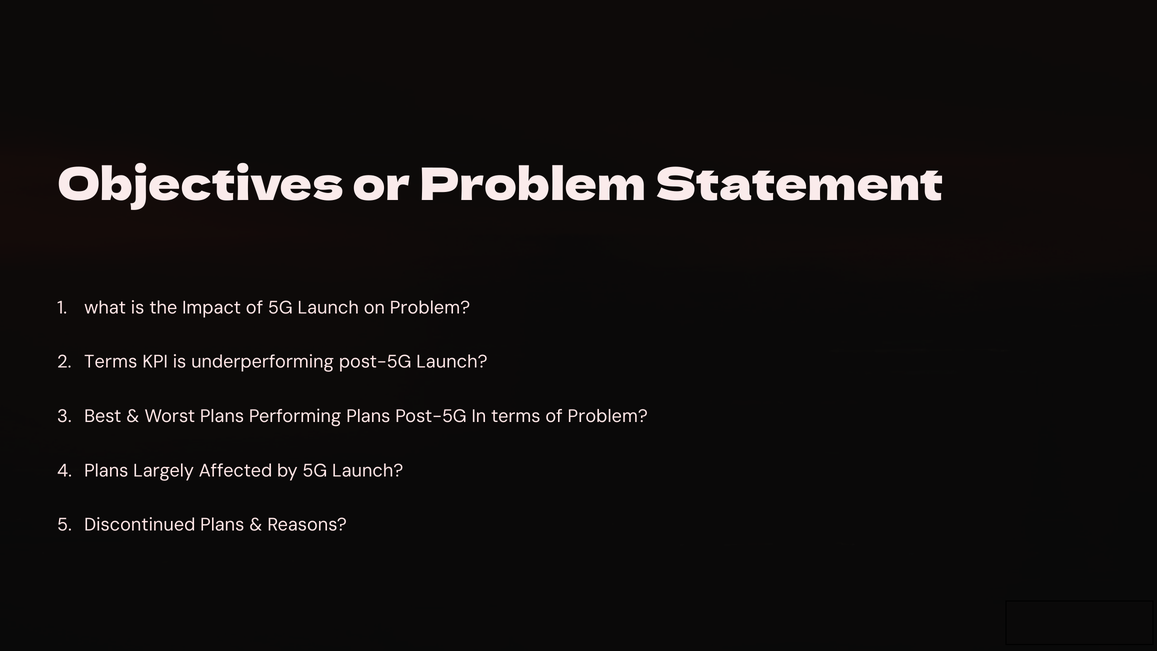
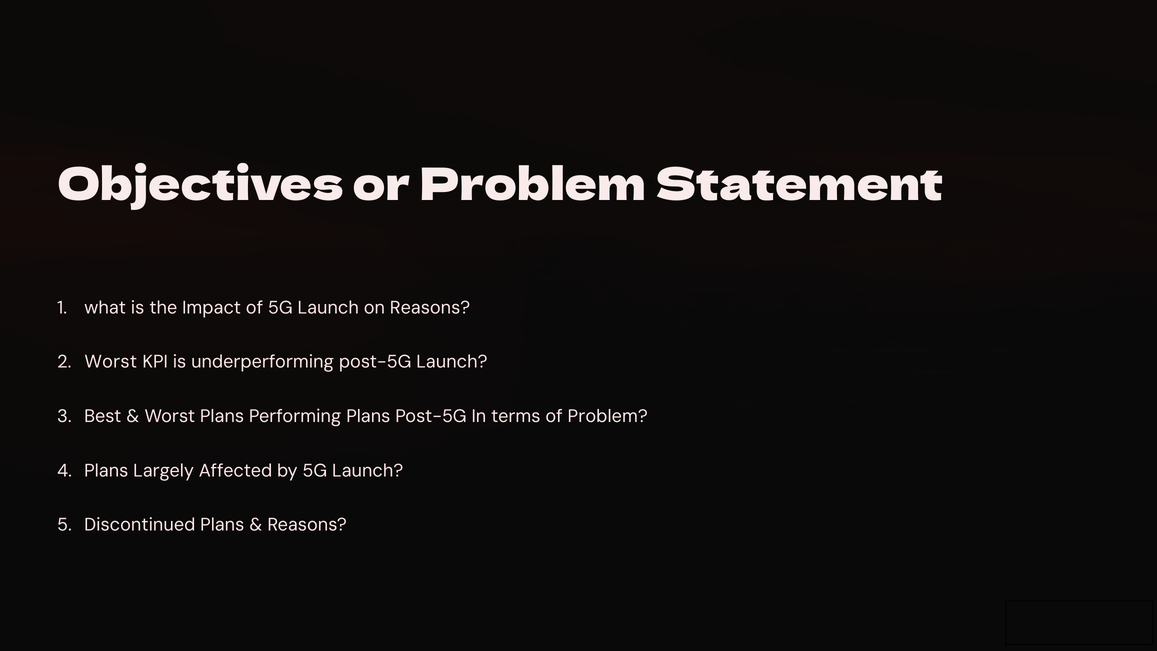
on Problem: Problem -> Reasons (430, 308)
Terms: Terms -> Worst (111, 362)
